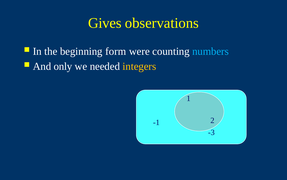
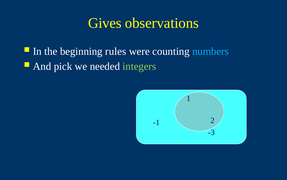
form: form -> rules (116, 51)
only: only -> pick (63, 66)
integers colour: yellow -> light green (139, 66)
